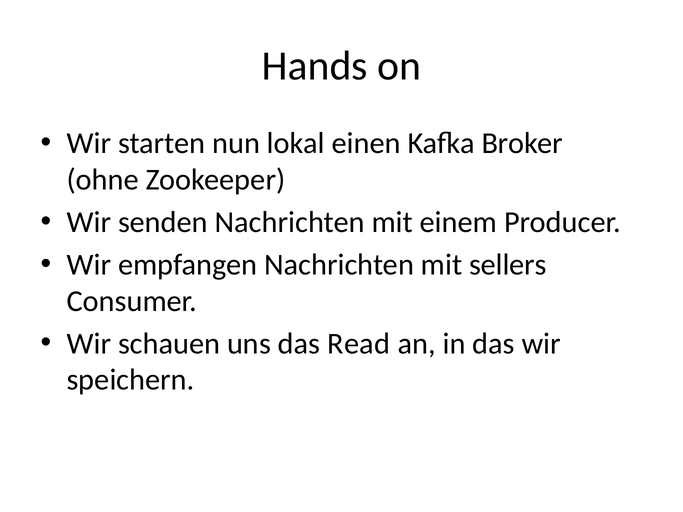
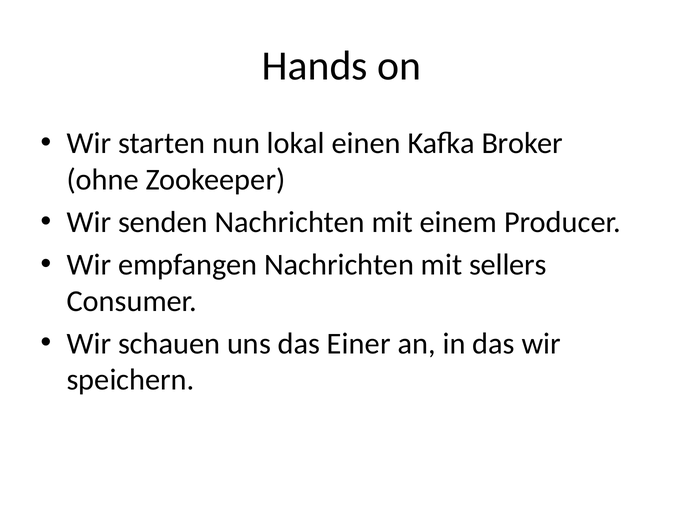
Read: Read -> Einer (359, 344)
